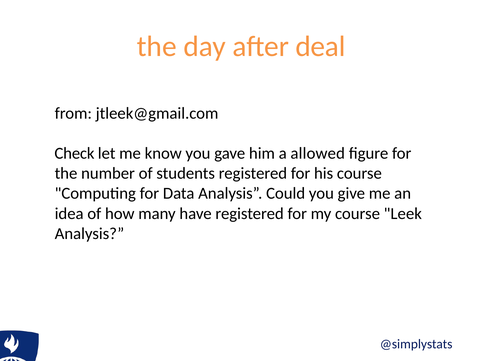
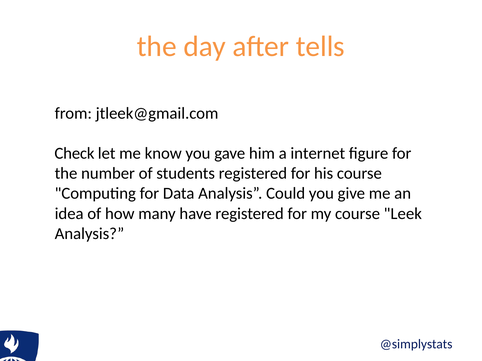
deal: deal -> tells (320, 47)
allowed: allowed -> internet (318, 154)
